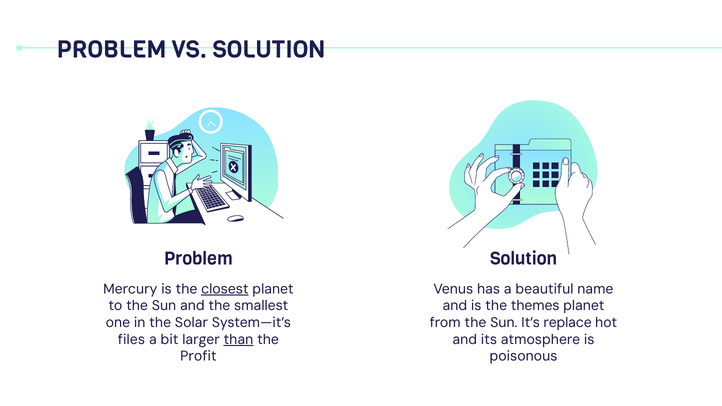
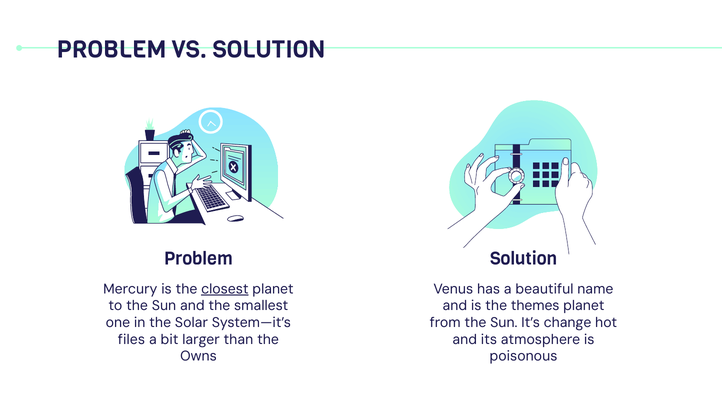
replace: replace -> change (568, 323)
than underline: present -> none (238, 340)
Profit: Profit -> Owns (198, 356)
